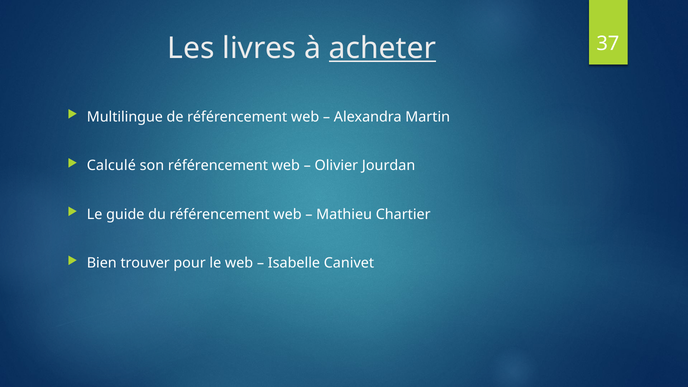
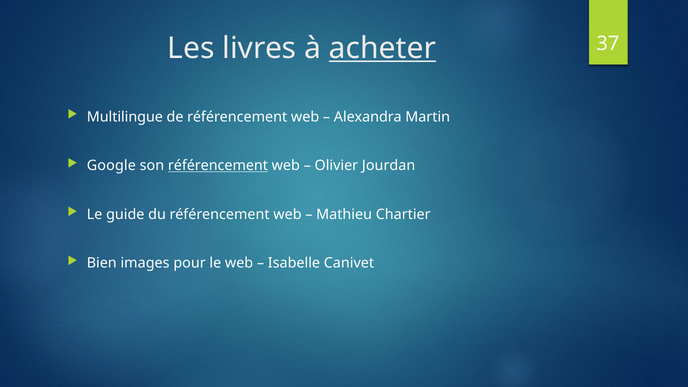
Calculé: Calculé -> Google (111, 166)
référencement underline: none -> present (218, 166)
trouver: trouver -> images (145, 263)
